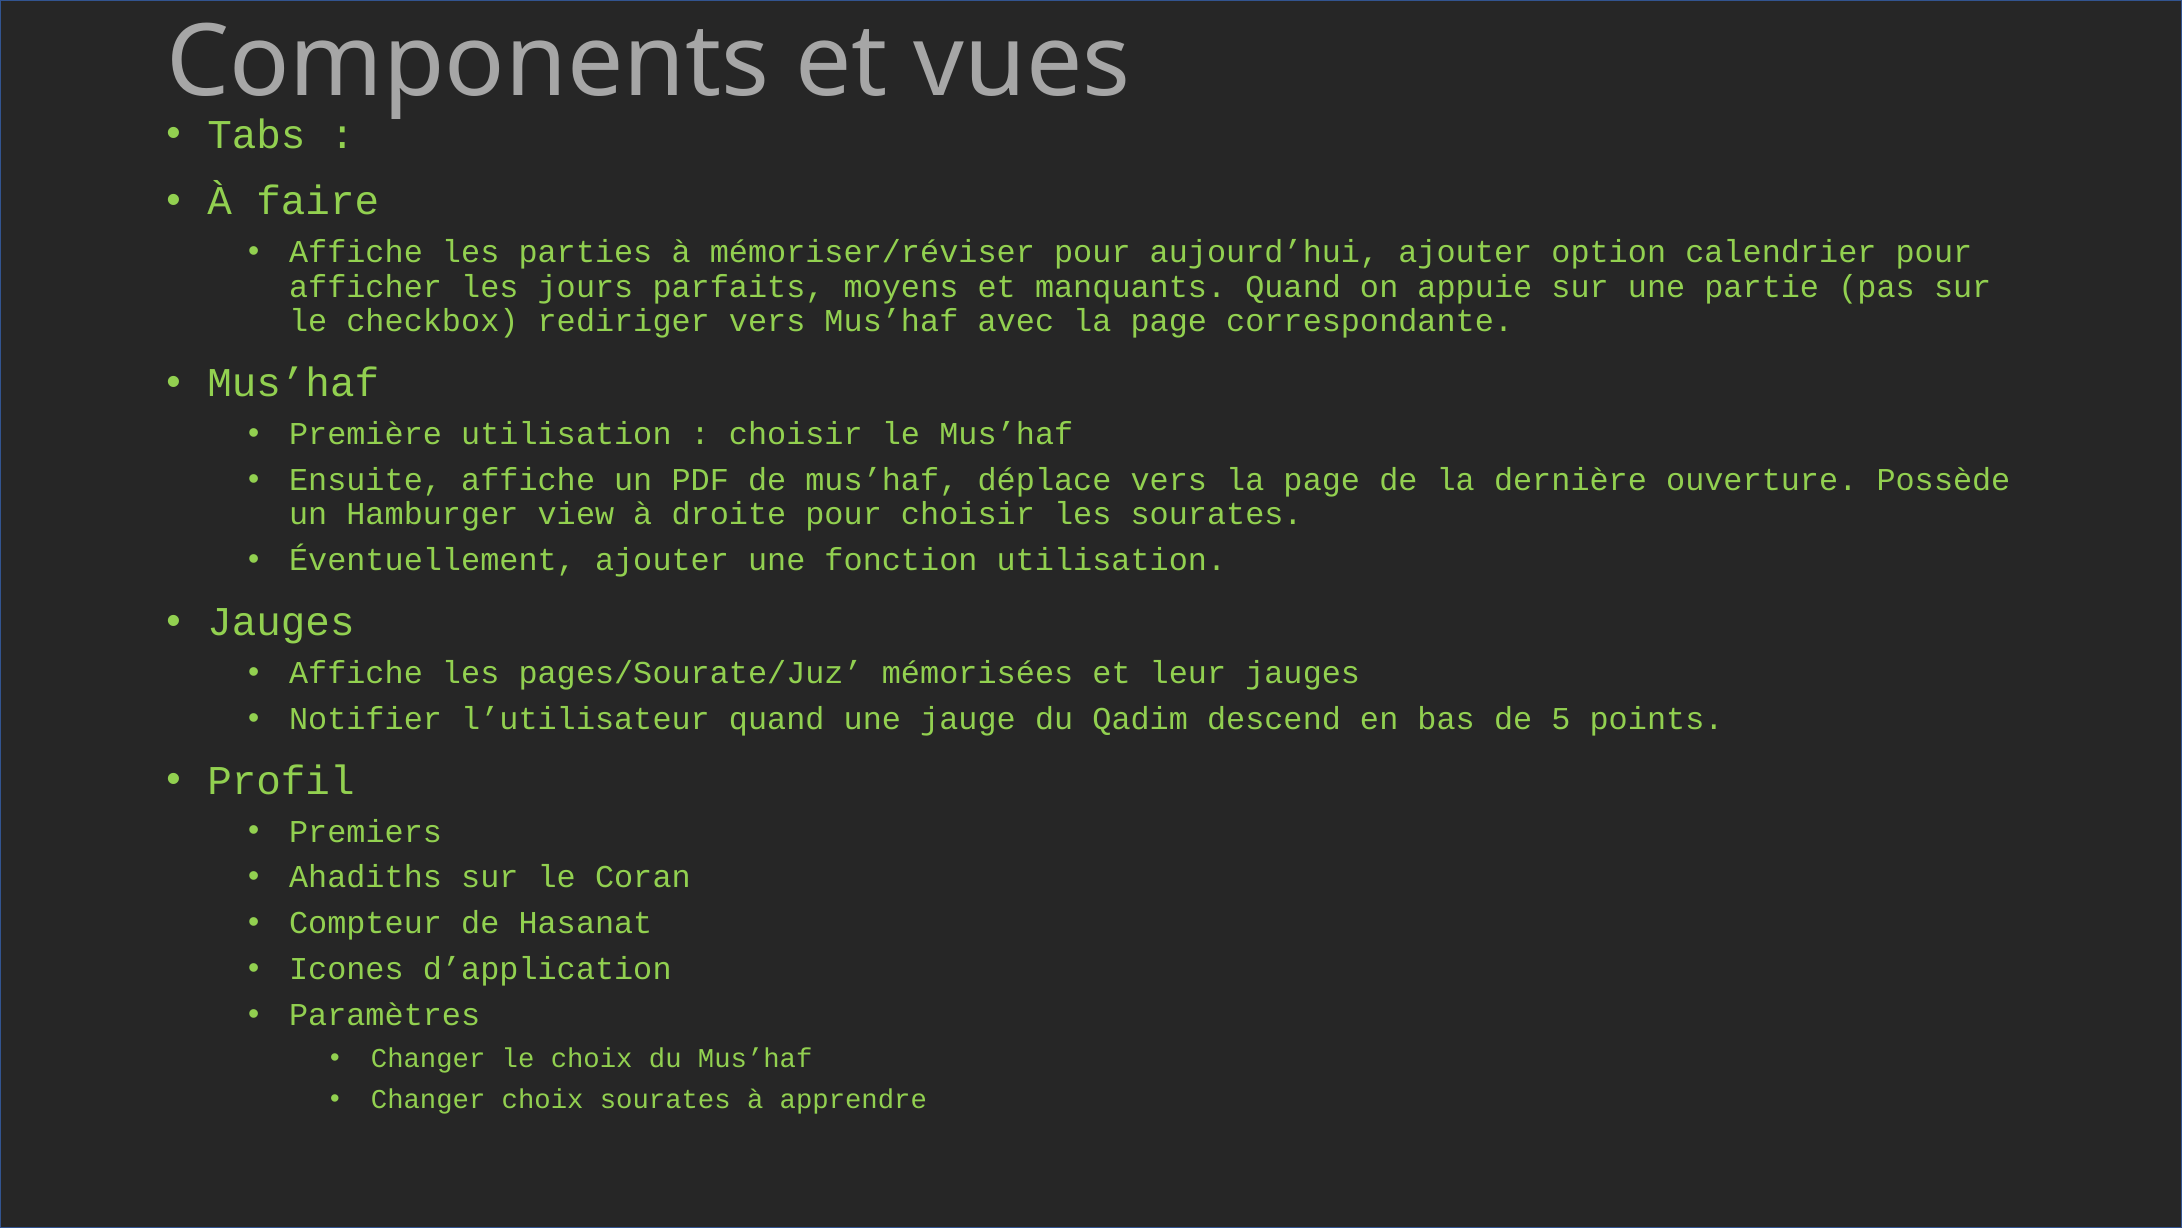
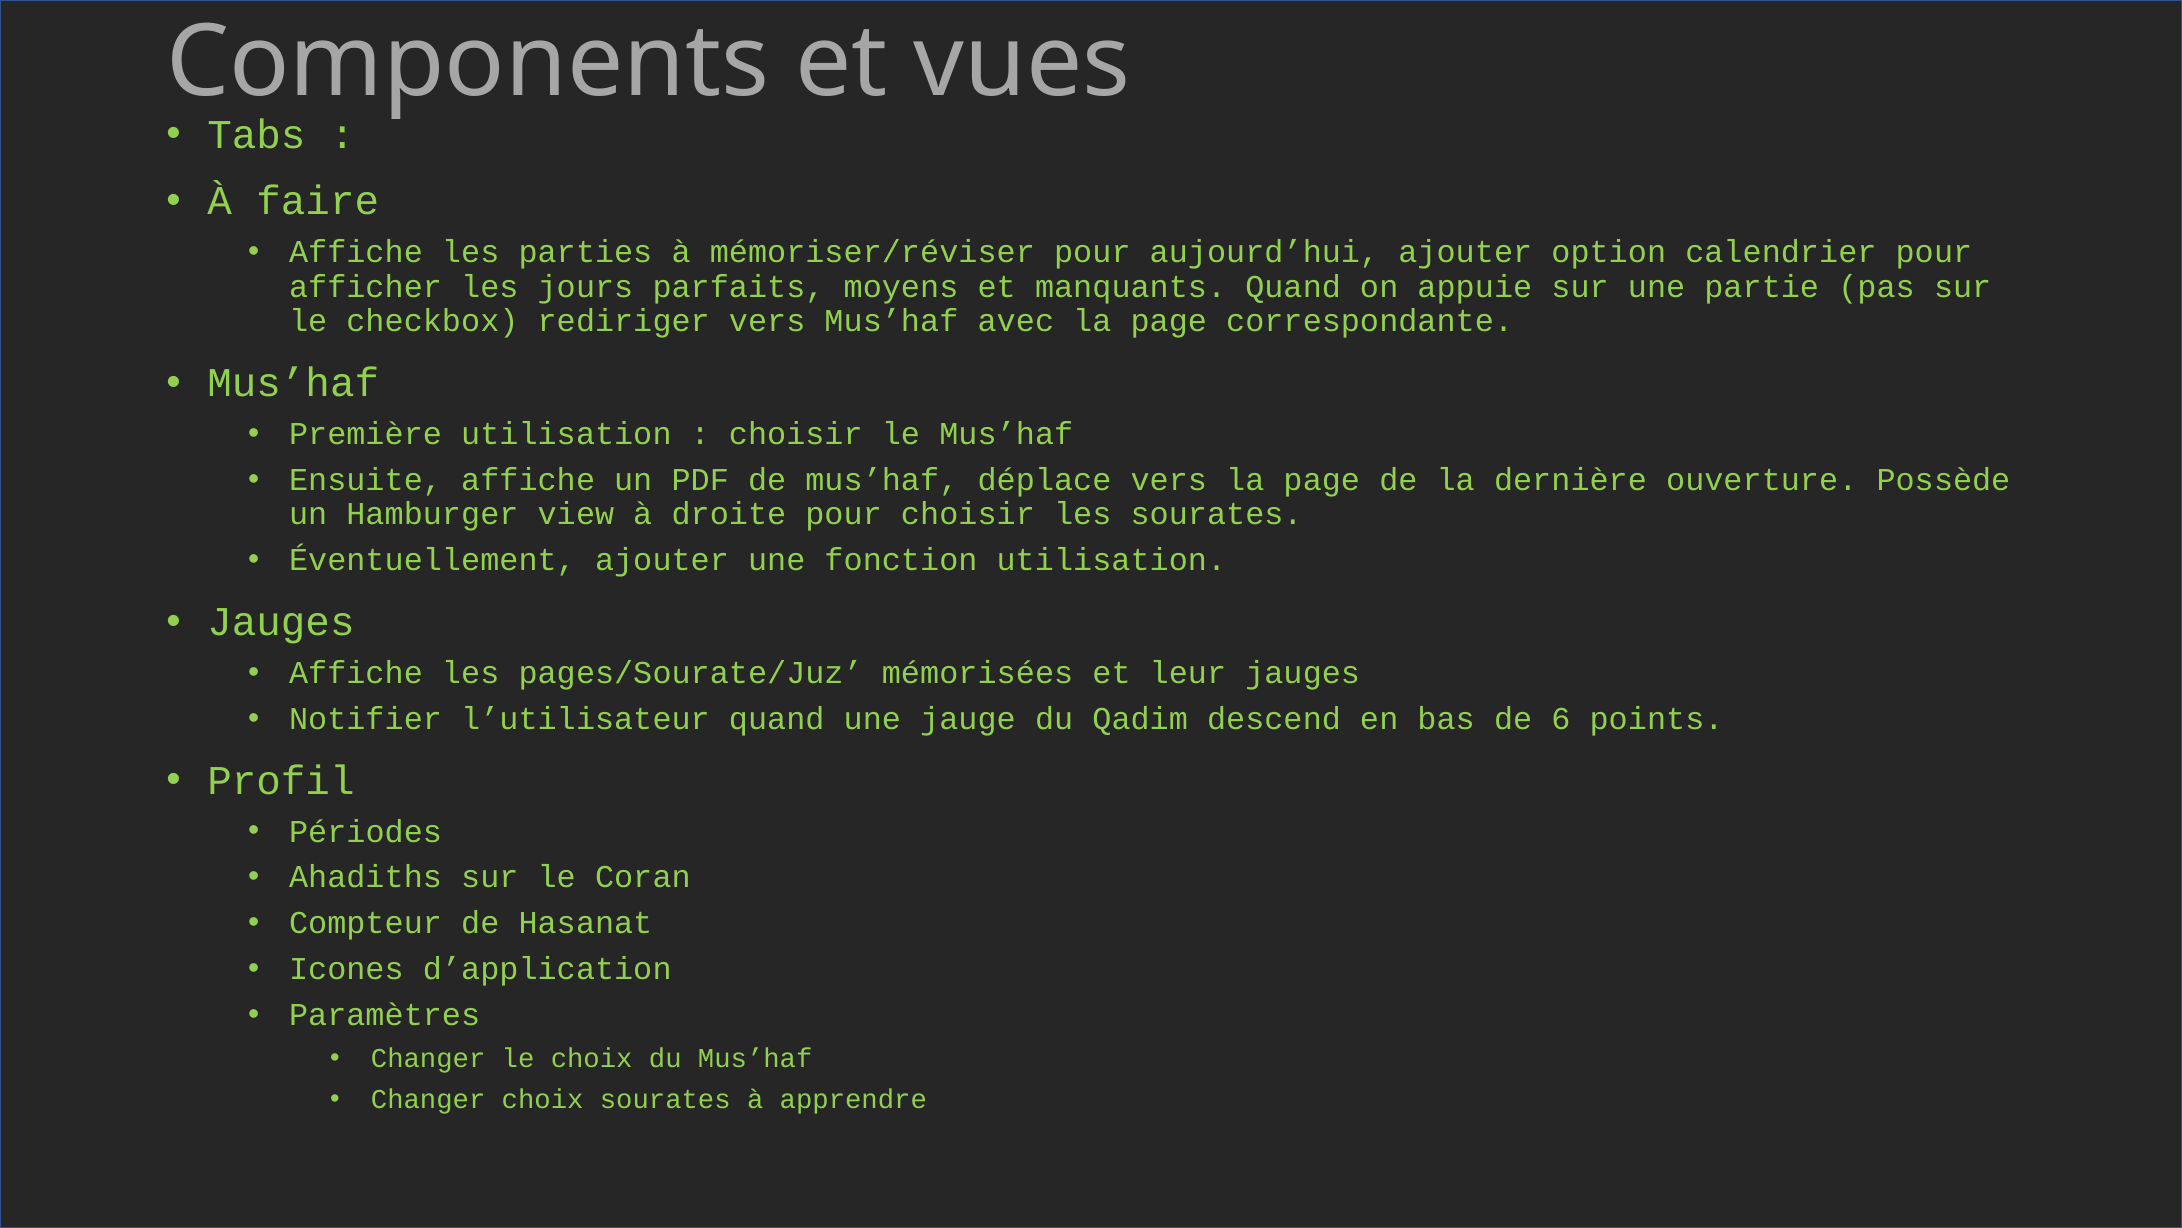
5: 5 -> 6 (1561, 718)
Premiers: Premiers -> Périodes (366, 831)
